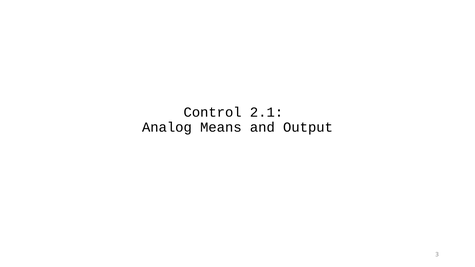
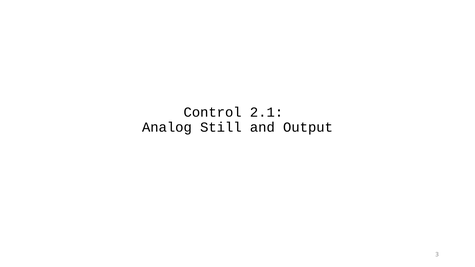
Means: Means -> Still (221, 127)
